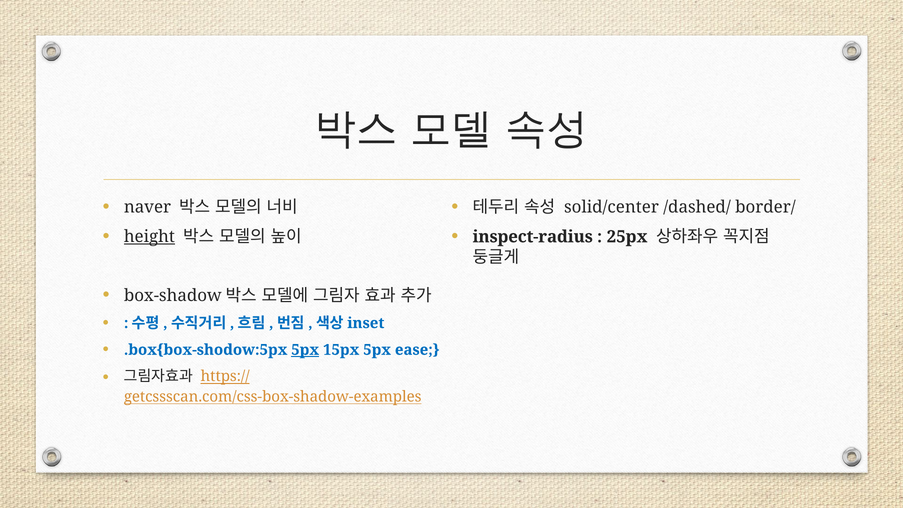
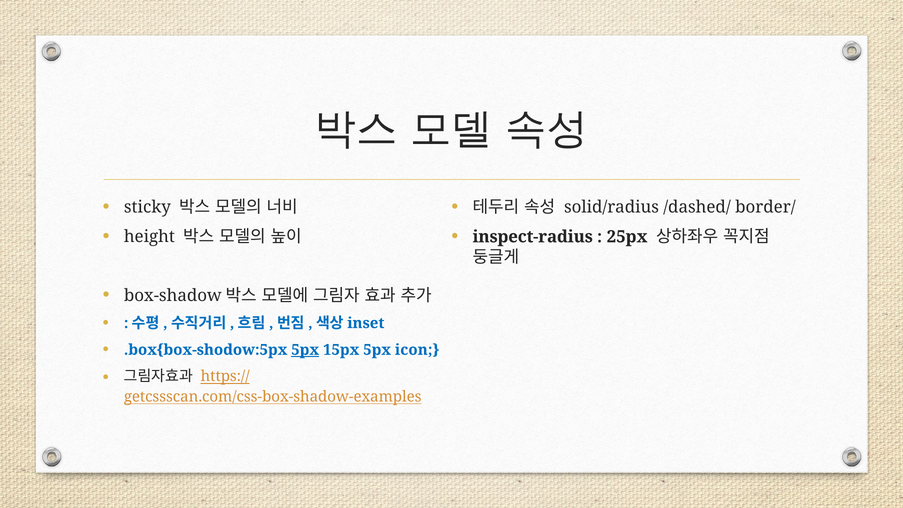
naver: naver -> sticky (147, 207)
solid/center: solid/center -> solid/radius (611, 207)
height underline: present -> none (149, 237)
ease: ease -> icon (417, 350)
